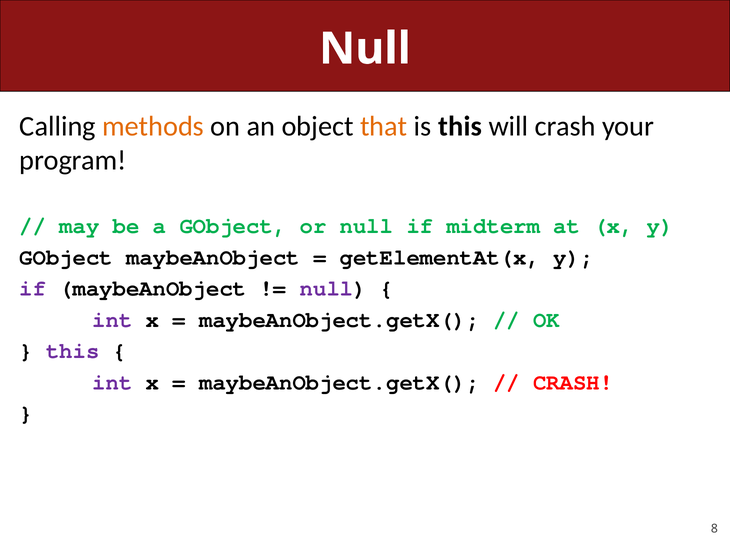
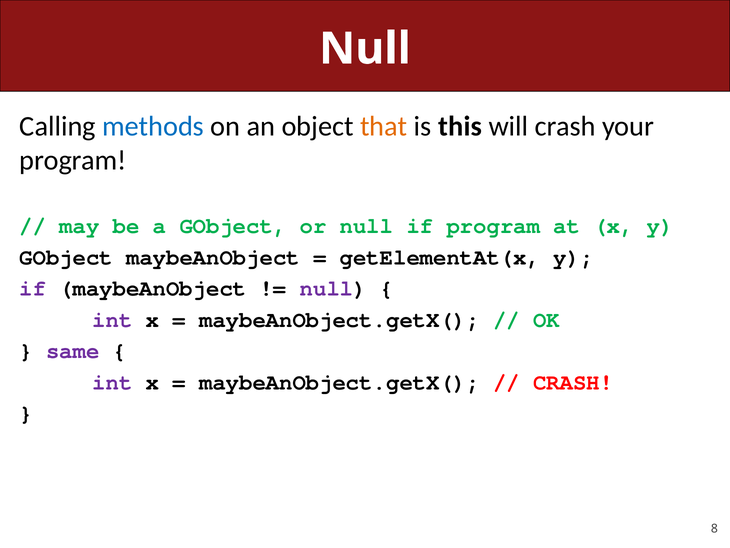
methods colour: orange -> blue (153, 126)
if midterm: midterm -> program (493, 226)
this: this -> same (73, 351)
